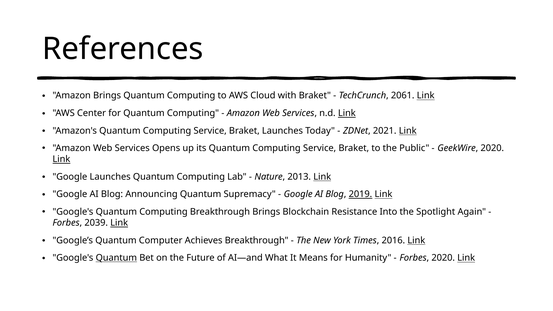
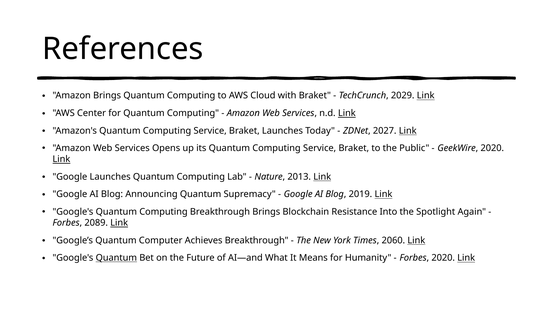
2061: 2061 -> 2029 (403, 96)
2021: 2021 -> 2027 (385, 131)
2019 underline: present -> none (360, 194)
2039: 2039 -> 2089 (96, 223)
2016: 2016 -> 2060 (393, 240)
